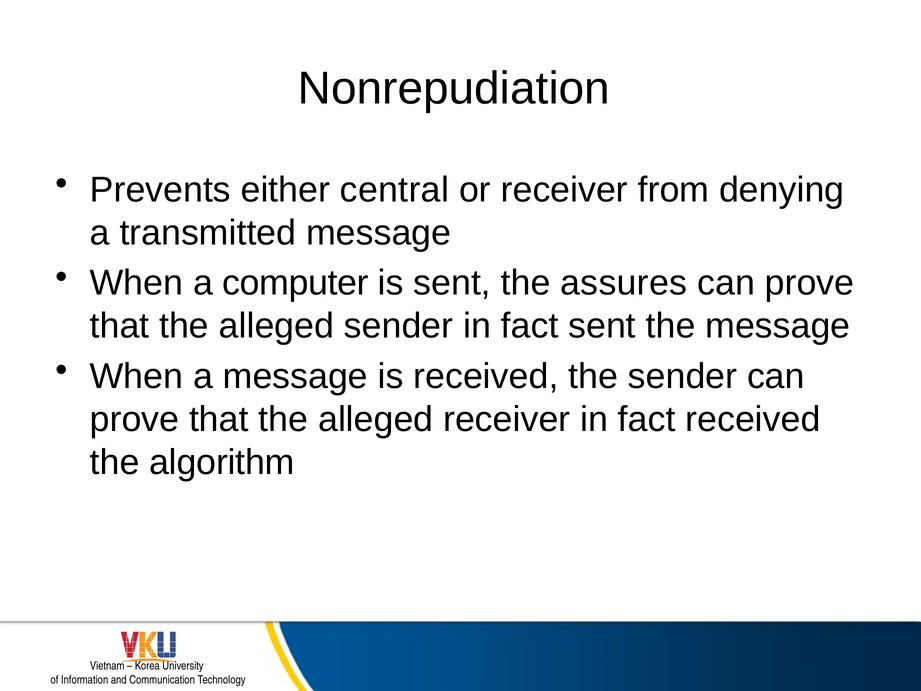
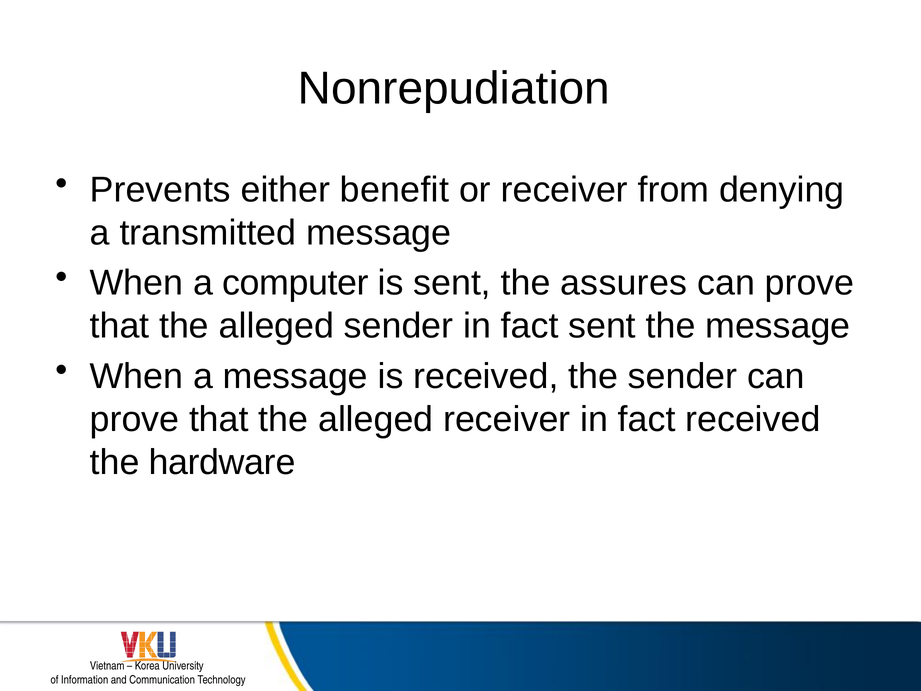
central: central -> benefit (394, 190)
algorithm: algorithm -> hardware (222, 462)
